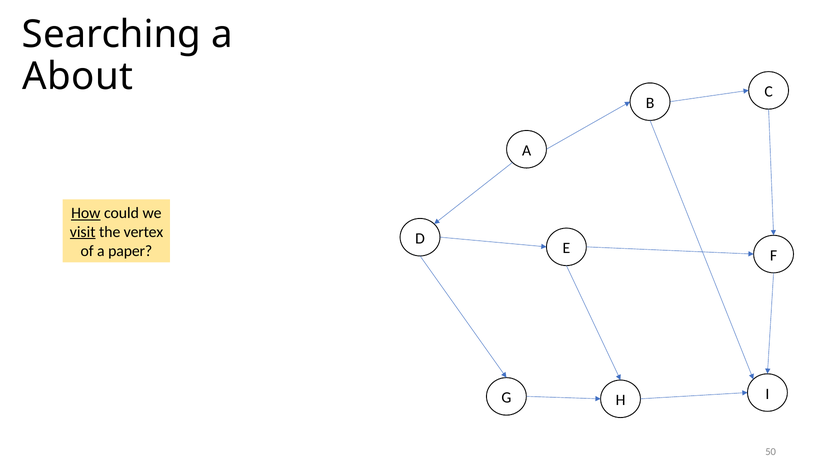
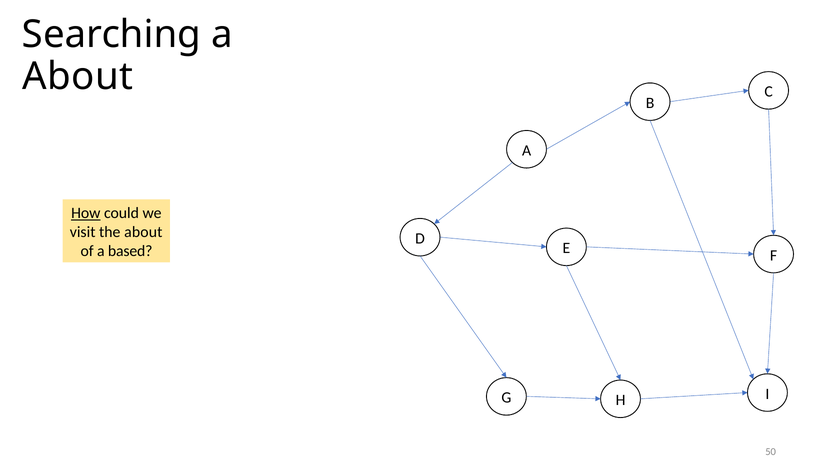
visit underline: present -> none (83, 232)
the vertex: vertex -> about (143, 232)
paper: paper -> based (130, 251)
